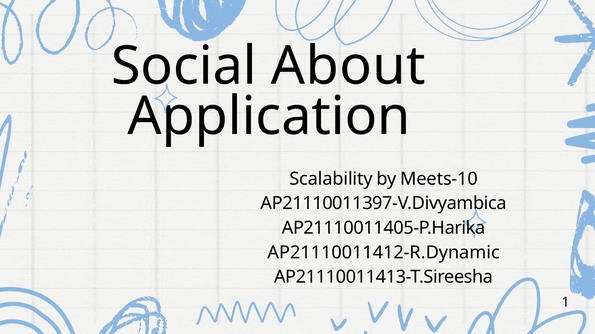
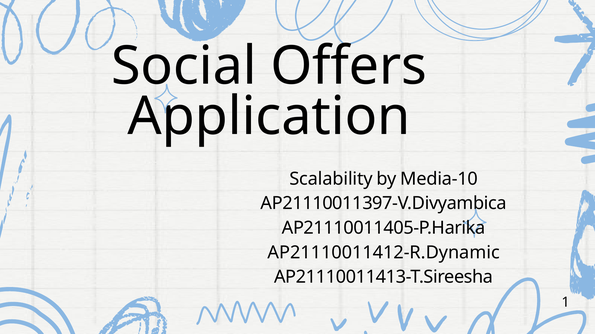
About: About -> Offers (349, 66)
Meets-10: Meets-10 -> Media-10 (439, 179)
